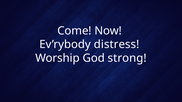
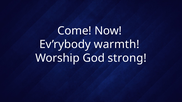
distress: distress -> warmth (117, 45)
